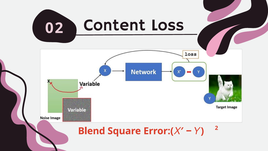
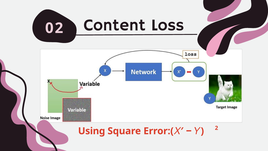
Blend: Blend -> Using (92, 131)
